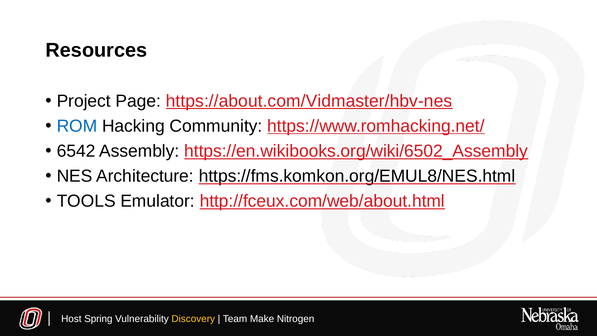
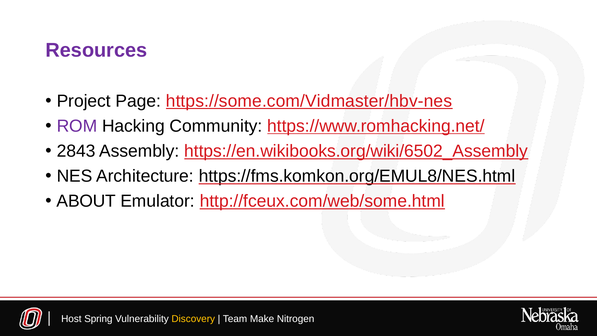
Resources colour: black -> purple (96, 50)
https://about.com/Vidmaster/hbv-nes: https://about.com/Vidmaster/hbv-nes -> https://some.com/Vidmaster/hbv-nes (309, 101)
ROM colour: blue -> purple (77, 126)
6542: 6542 -> 2843 (76, 151)
TOOLS: TOOLS -> ABOUT (86, 201)
http://fceux.com/web/about.html: http://fceux.com/web/about.html -> http://fceux.com/web/some.html (322, 201)
